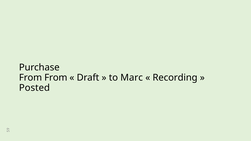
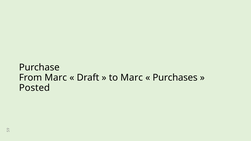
From From: From -> Marc (56, 78)
Recording: Recording -> Purchases (175, 78)
